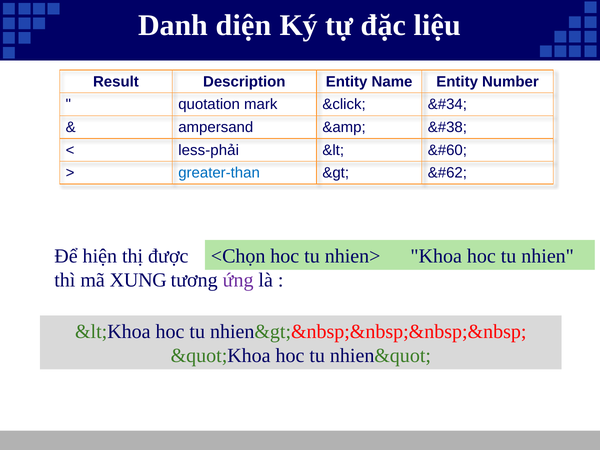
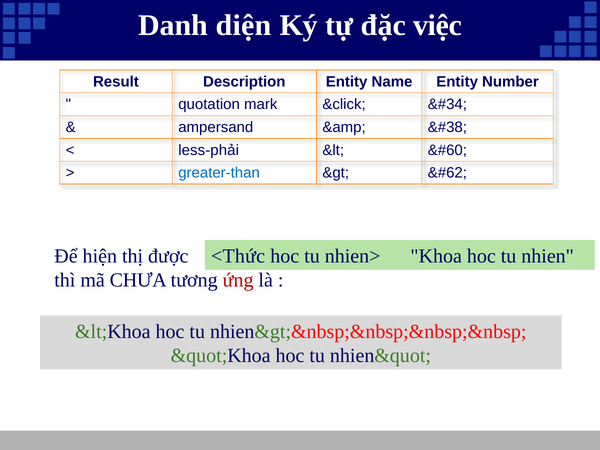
liệu: liệu -> việc (438, 26)
<Chọn: <Chọn -> <Thức (238, 256)
XUNG: XUNG -> CHƯA (138, 280)
ứng colour: purple -> red (238, 280)
